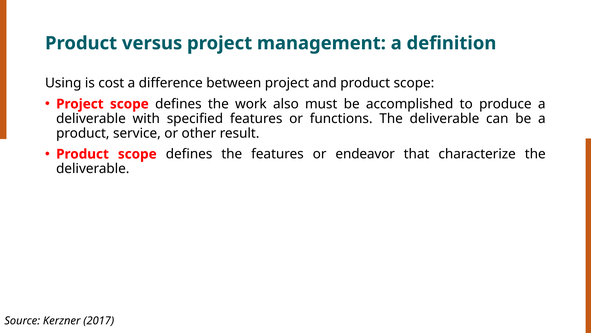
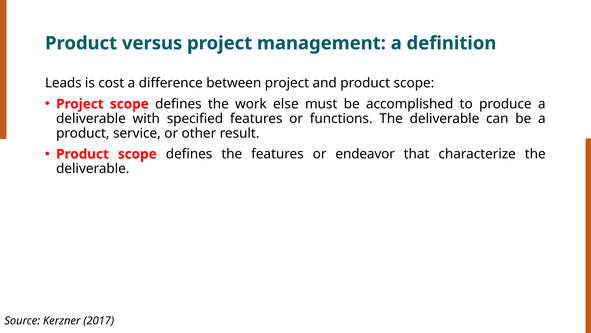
Using: Using -> Leads (63, 83)
also: also -> else (286, 104)
